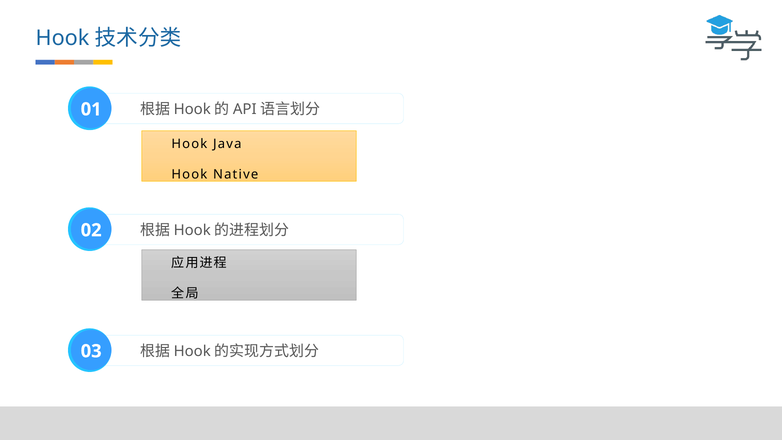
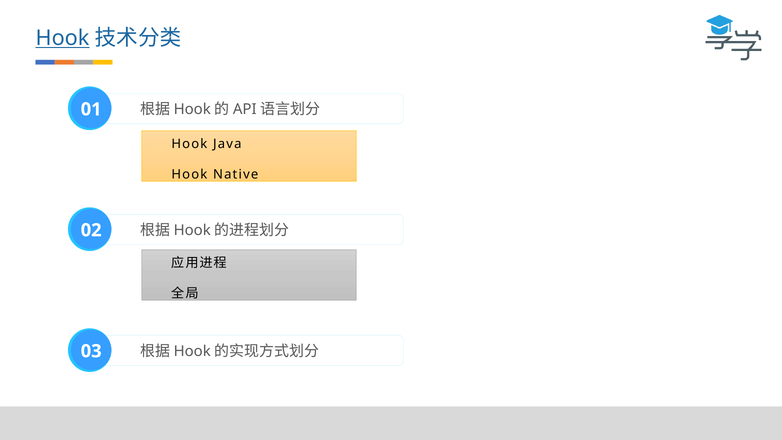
Hook underline: none -> present (63, 38)
